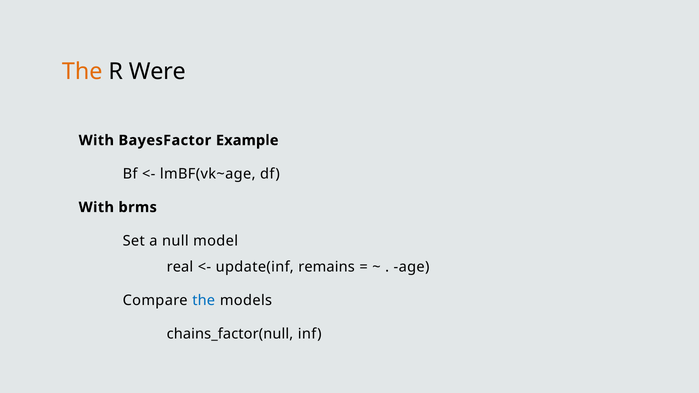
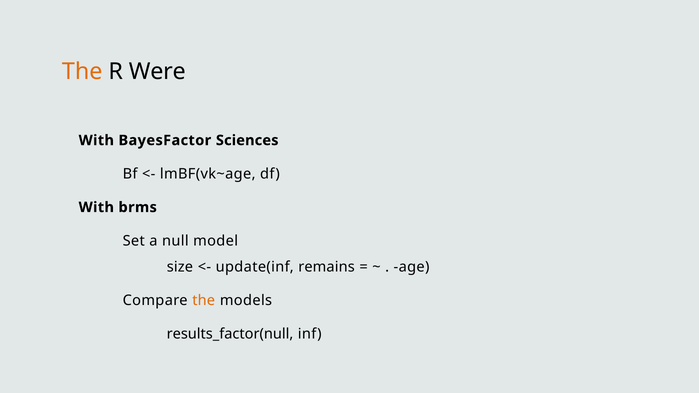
Example: Example -> Sciences (247, 140)
real: real -> size (180, 267)
the colour: blue -> orange (204, 301)
chains_factor(null: chains_factor(null -> results_factor(null (230, 334)
